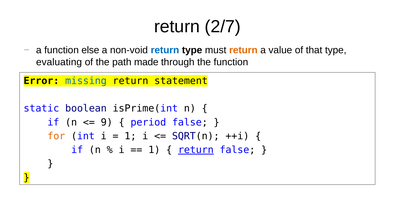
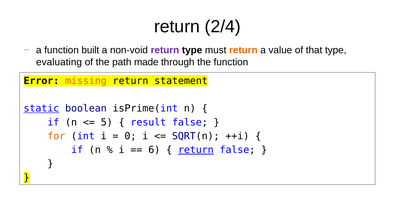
2/7: 2/7 -> 2/4 (223, 27)
else: else -> built (90, 50)
return colour: blue -> purple (165, 50)
missing colour: blue -> orange (86, 81)
static underline: none -> present (41, 109)
9: 9 -> 5 (107, 122)
period: period -> result (148, 122)
1: 1 -> 0 (130, 136)
1: 1 -> 6 (154, 150)
